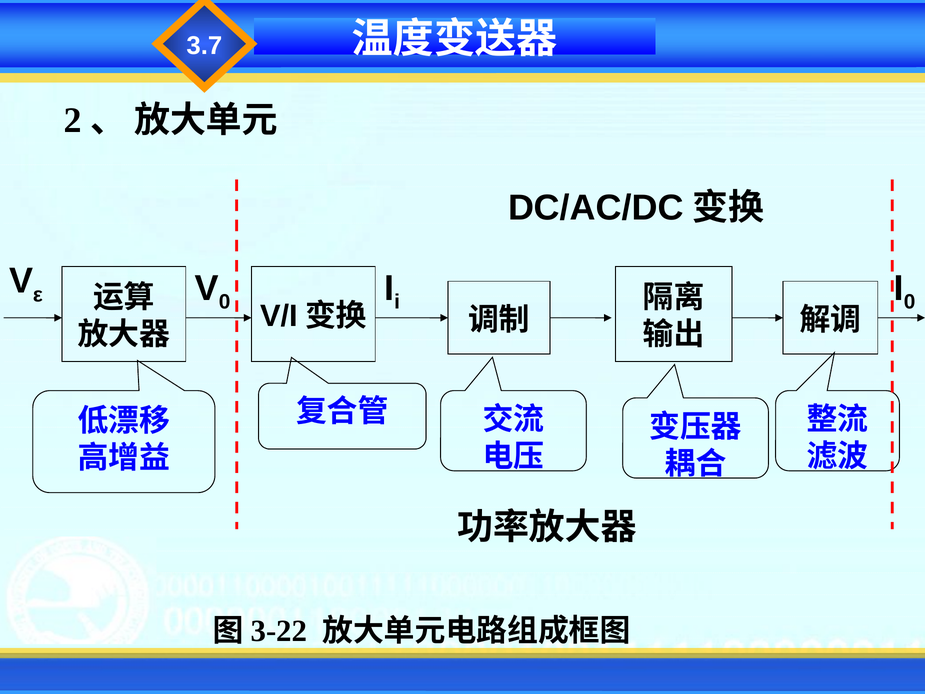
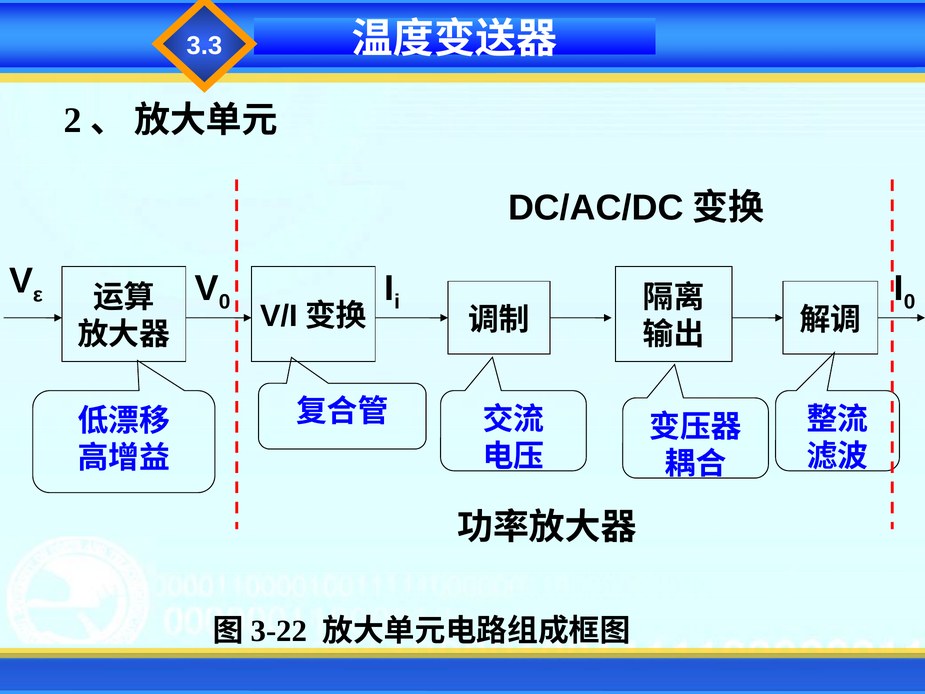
3.7: 3.7 -> 3.3 (204, 46)
